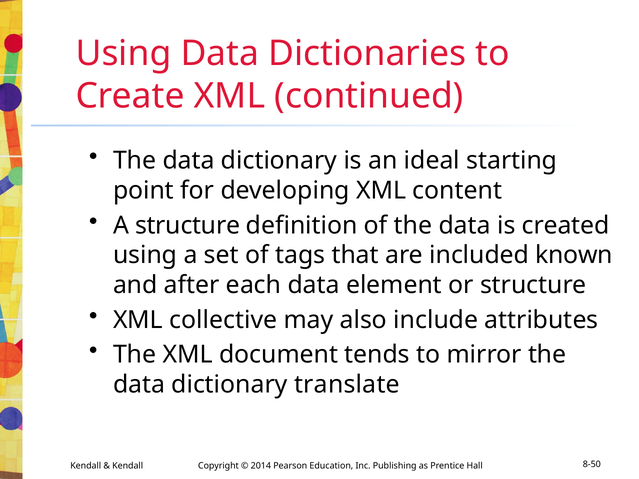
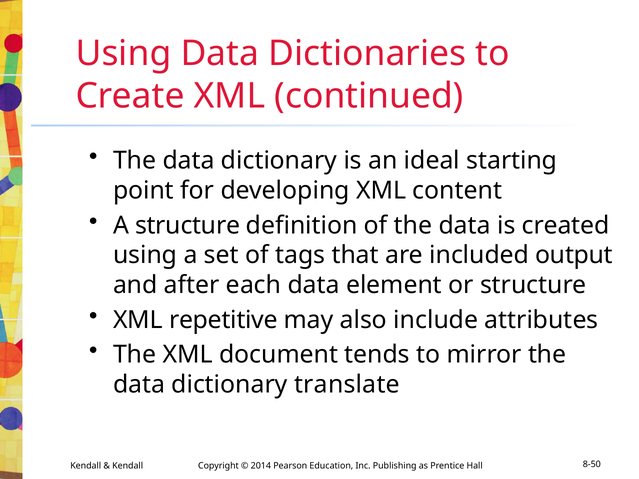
known: known -> output (574, 255)
collective: collective -> repetitive (223, 320)
